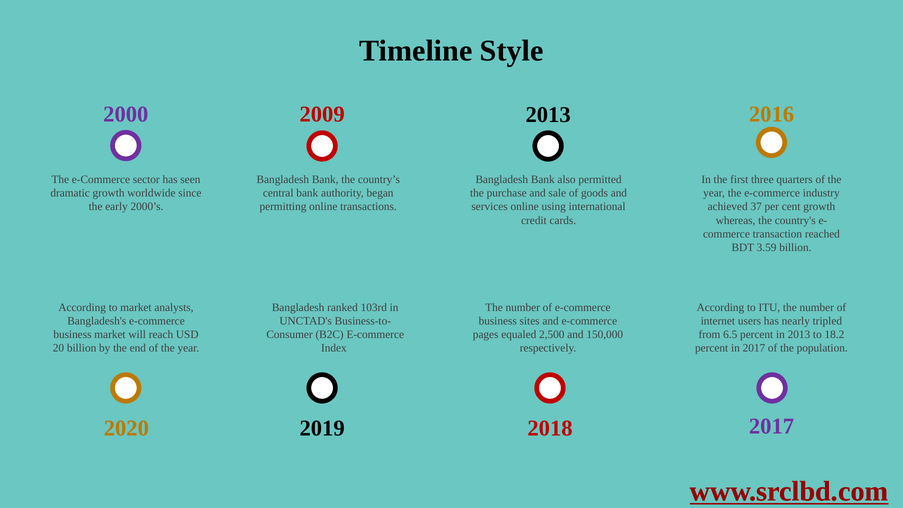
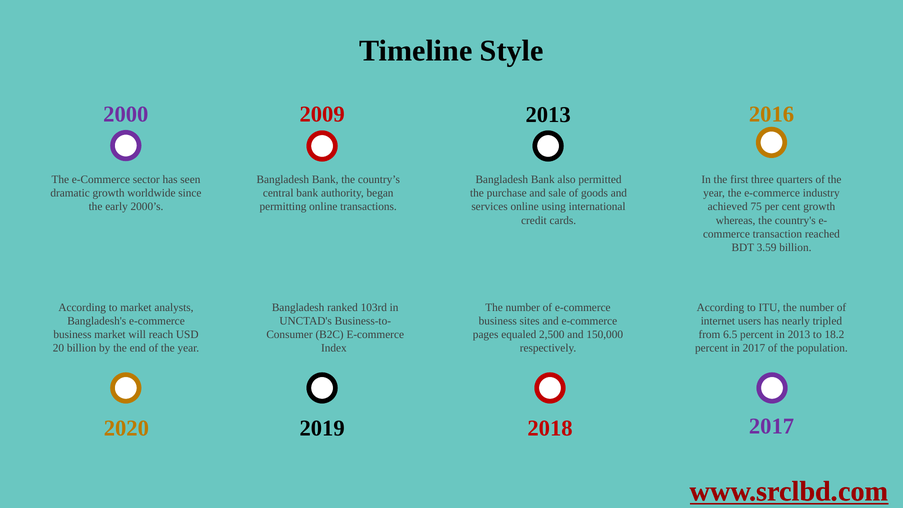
37: 37 -> 75 (756, 207)
